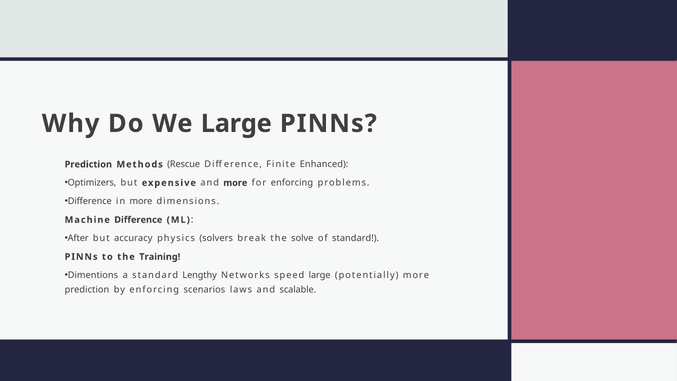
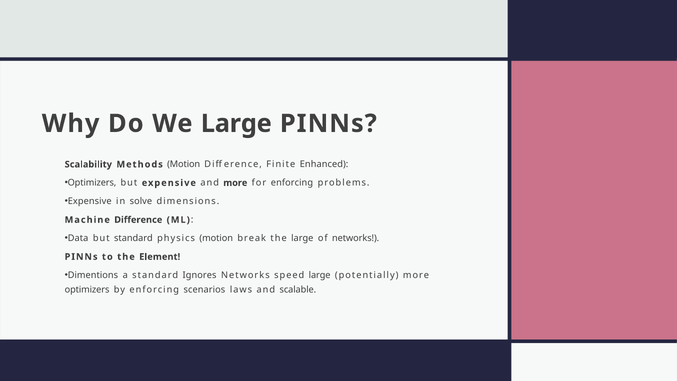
Prediction: Prediction -> Scalability (88, 164)
Methods Rescue: Rescue -> Motion (184, 164)
Difference: Difference -> Expensive (90, 201)
in more: more -> solve (141, 201)
After: After -> Data (78, 238)
but accuracy: accuracy -> standard (133, 238)
physics solvers: solvers -> motion (216, 238)
the solve: solve -> large (302, 238)
of standard: standard -> networks (356, 238)
Training: Training -> Element (160, 257)
Lengthy: Lengthy -> Ignores (200, 275)
prediction: prediction -> optimizers (87, 289)
